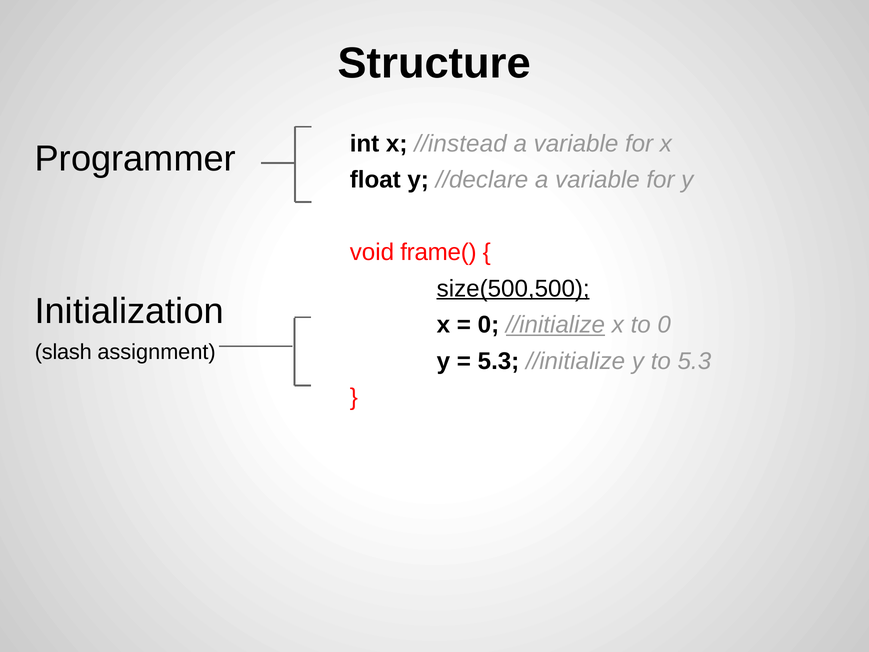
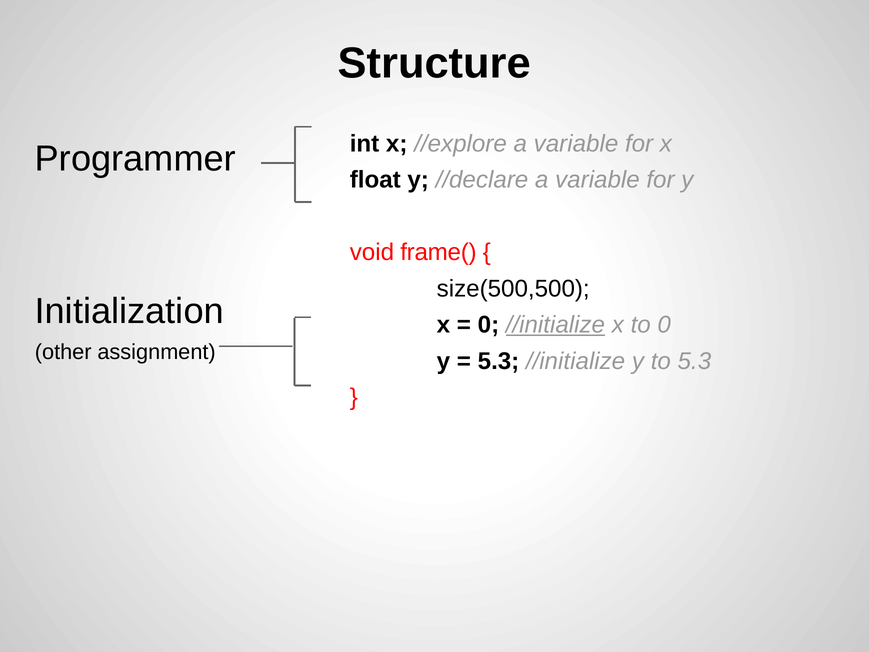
//instead: //instead -> //explore (461, 144)
size(500,500 underline: present -> none (513, 288)
slash: slash -> other (63, 352)
